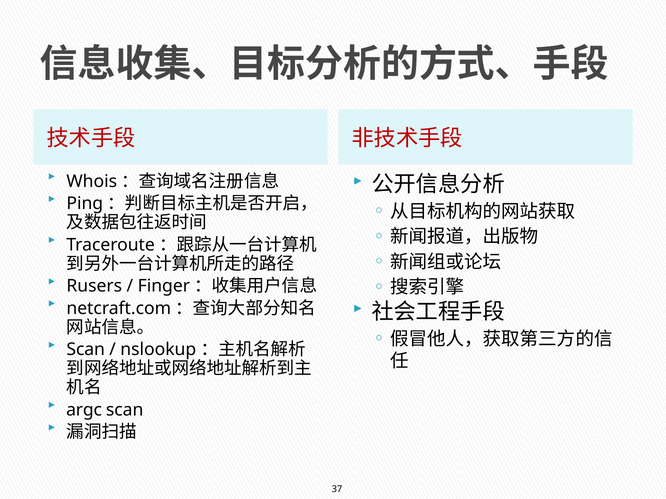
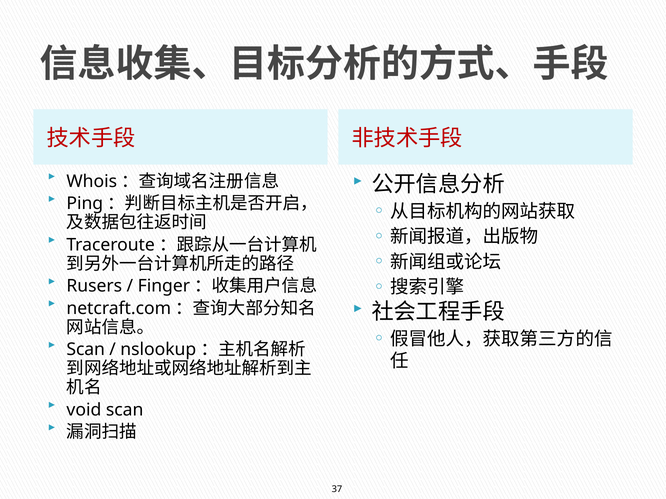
argc: argc -> void (84, 410)
